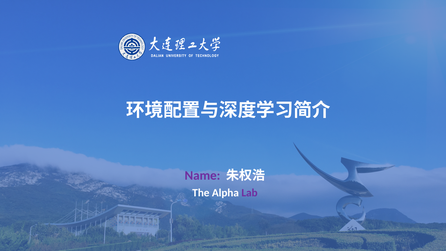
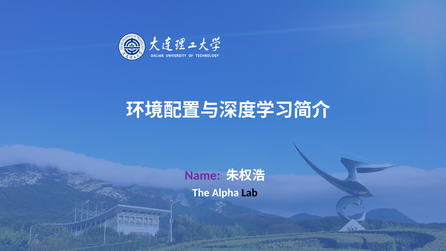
Lab colour: purple -> black (250, 193)
